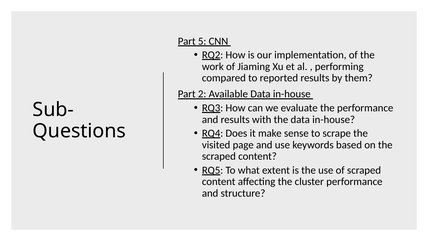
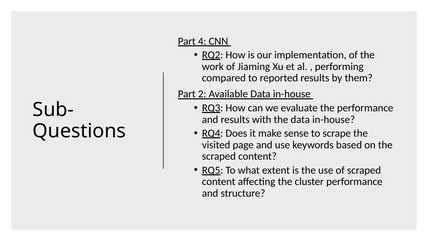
5: 5 -> 4 (202, 41)
